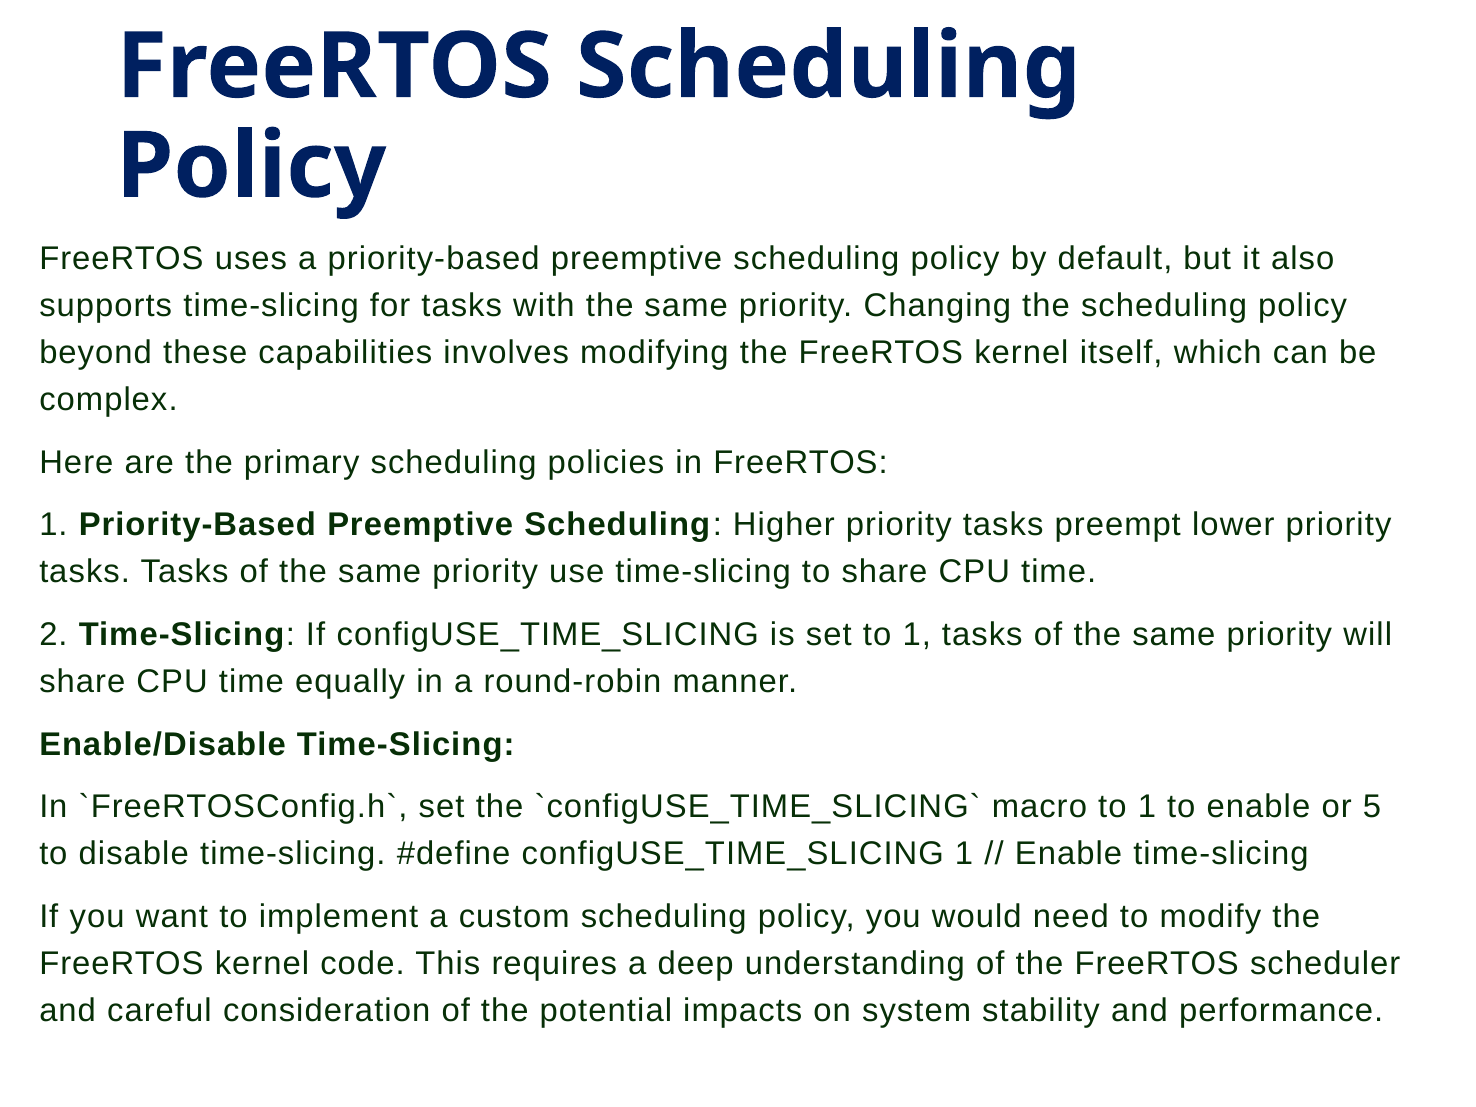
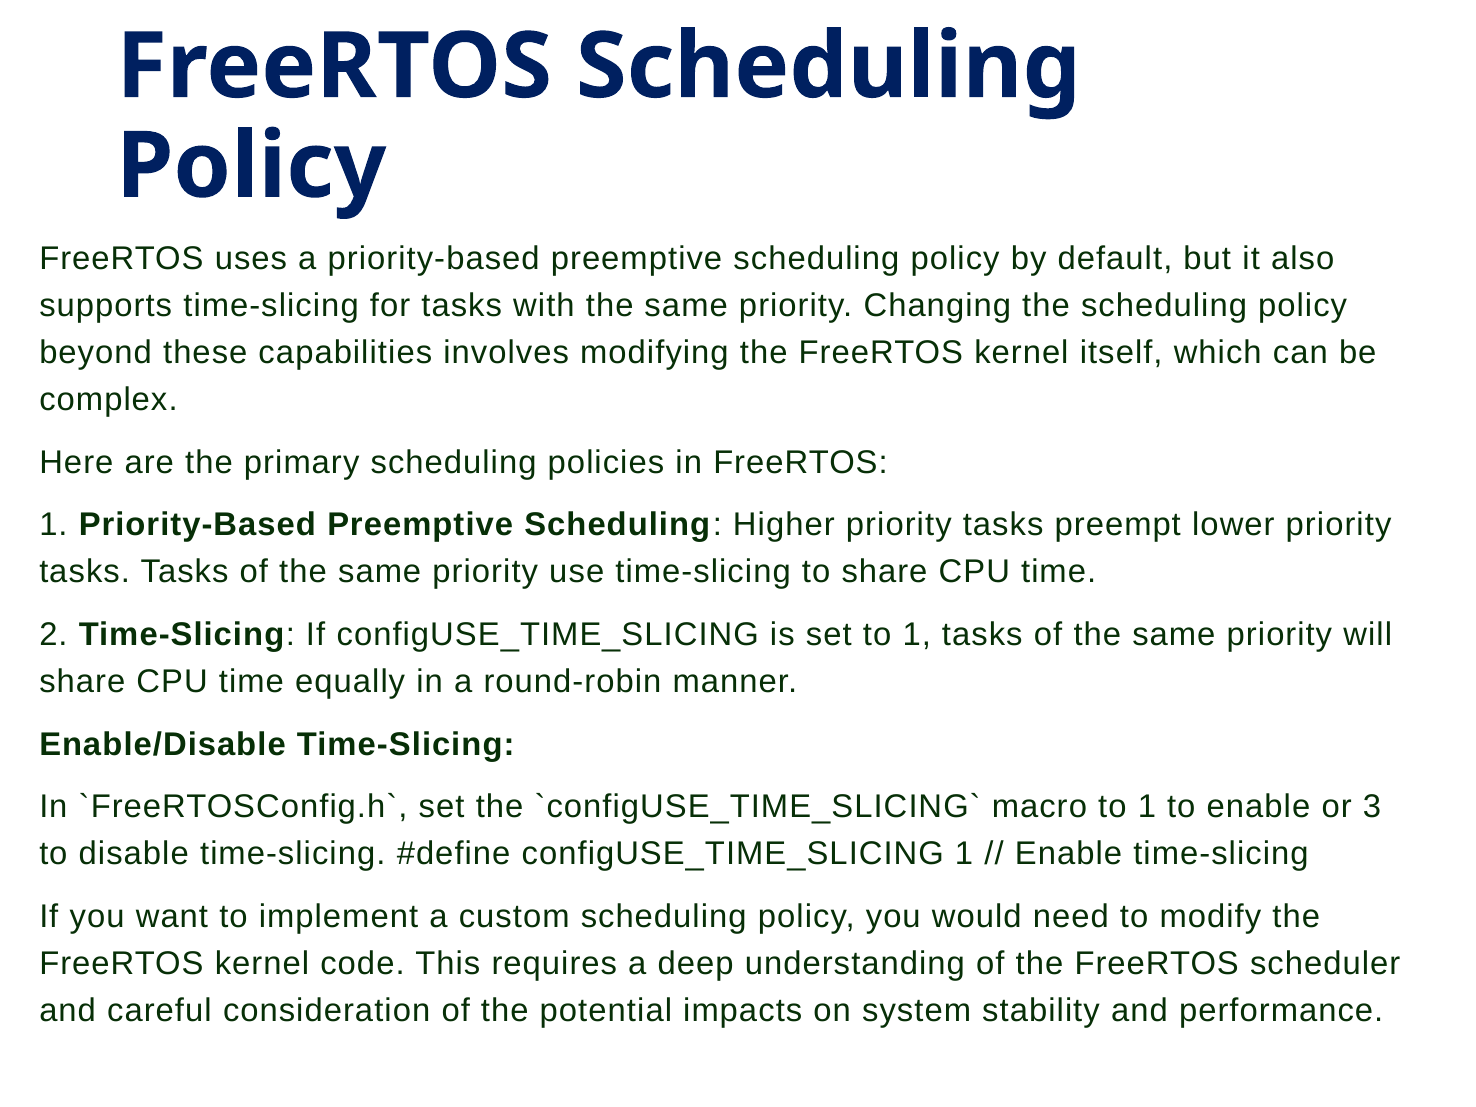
5: 5 -> 3 (1372, 807)
